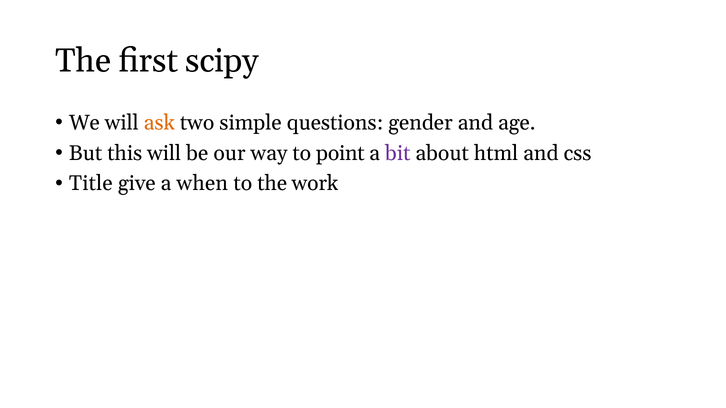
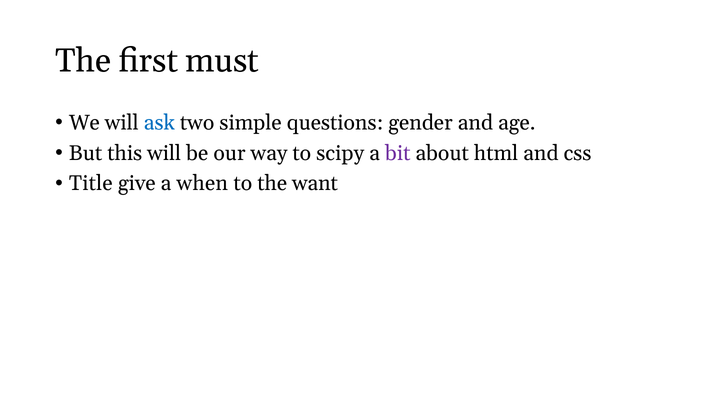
scipy: scipy -> must (222, 61)
ask colour: orange -> blue (159, 123)
point: point -> scipy (340, 153)
work: work -> want (315, 184)
